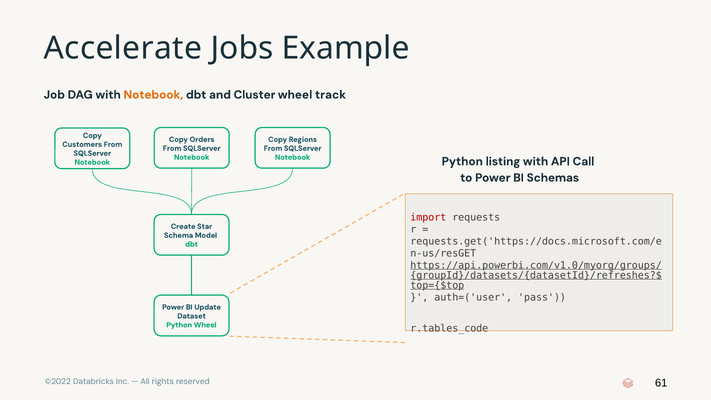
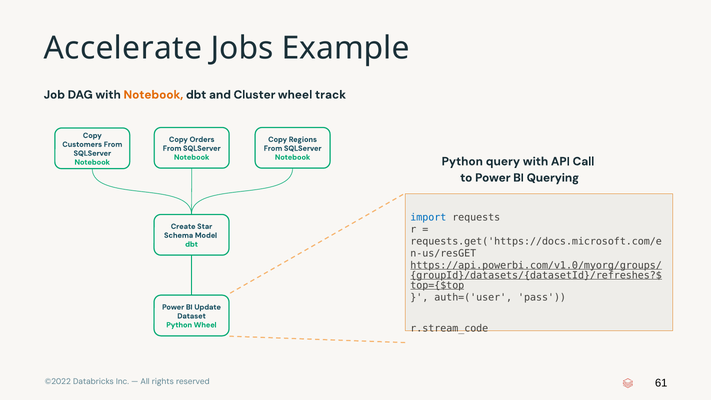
listing: listing -> query (503, 161)
Schemas: Schemas -> Querying (553, 178)
import colour: red -> blue (428, 218)
r.tables_code: r.tables_code -> r.stream_code (449, 328)
